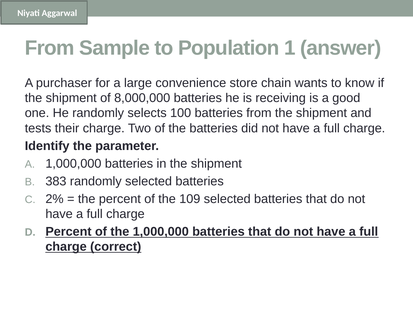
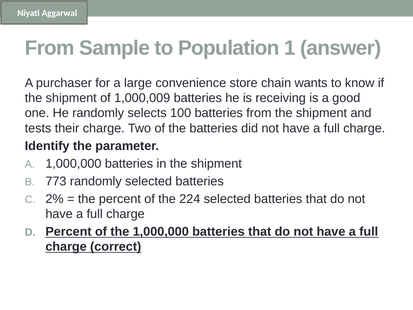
8,000,000: 8,000,000 -> 1,000,009 (142, 98)
383: 383 -> 773 (56, 181)
109: 109 -> 224 (190, 199)
